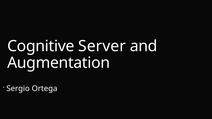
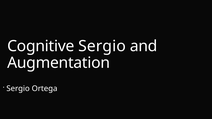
Cognitive Server: Server -> Sergio (102, 46)
